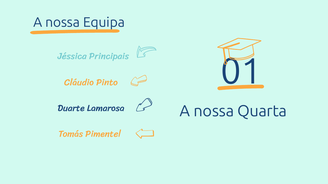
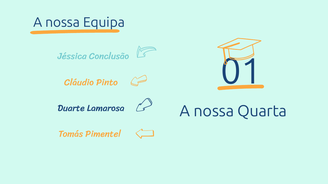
Principais: Principais -> Conclusão (109, 56)
